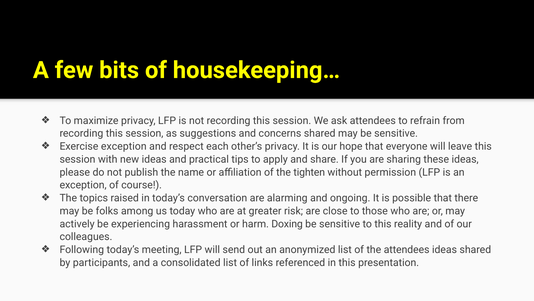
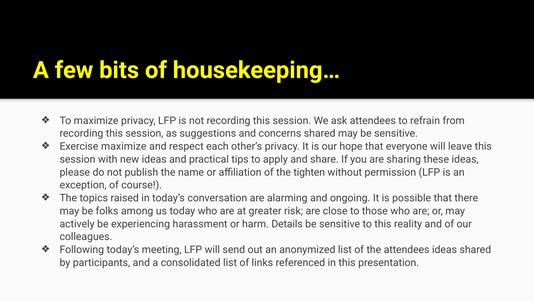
Exercise exception: exception -> maximize (124, 146)
Doxing: Doxing -> Details (287, 223)
